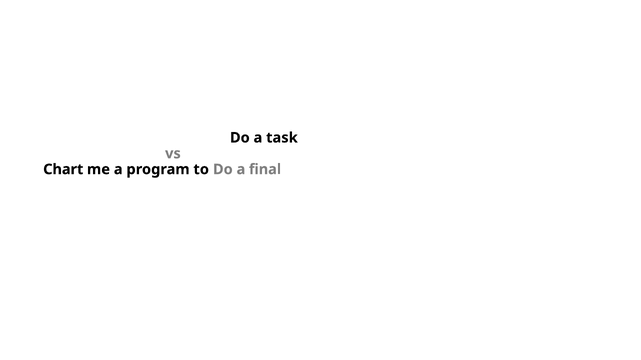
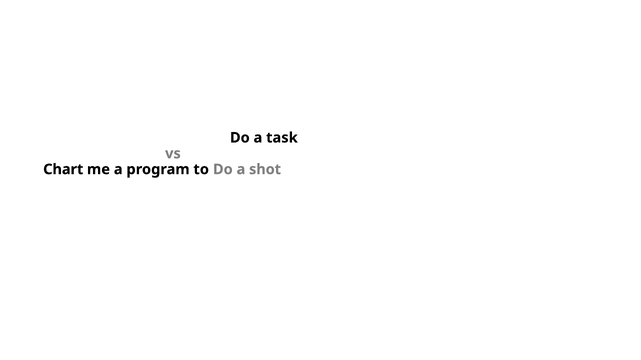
final: final -> shot (265, 170)
